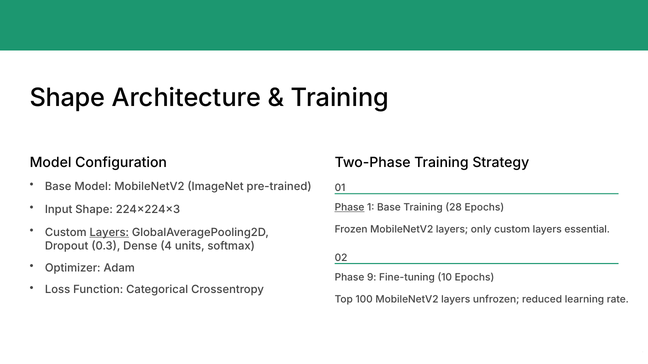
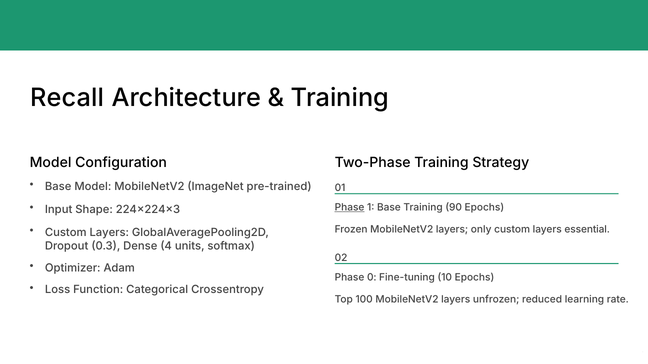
Shape: Shape -> Recall (67, 98)
28: 28 -> 90 (454, 208)
Layers underline: present -> none (109, 233)
9: 9 -> 0 (372, 278)
